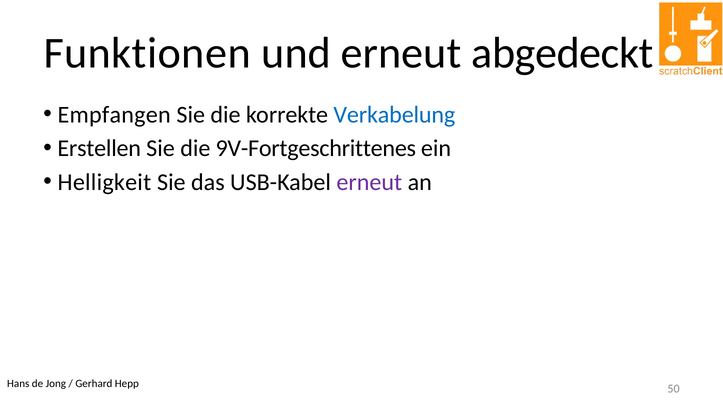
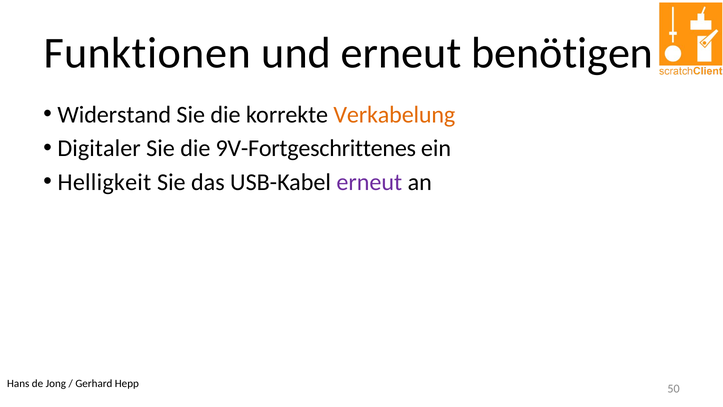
abgedeckt: abgedeckt -> benötigen (562, 53)
Empfangen: Empfangen -> Widerstand (114, 115)
Verkabelung colour: blue -> orange (394, 115)
Erstellen: Erstellen -> Digitaler (99, 148)
